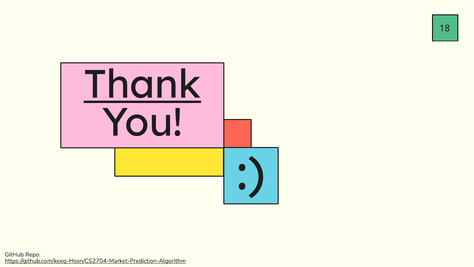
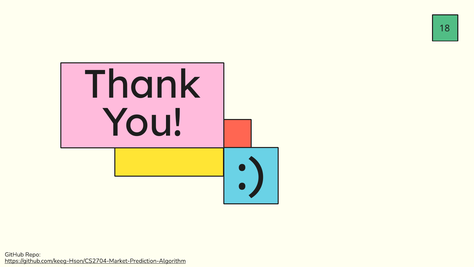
Thank underline: present -> none (142, 85)
